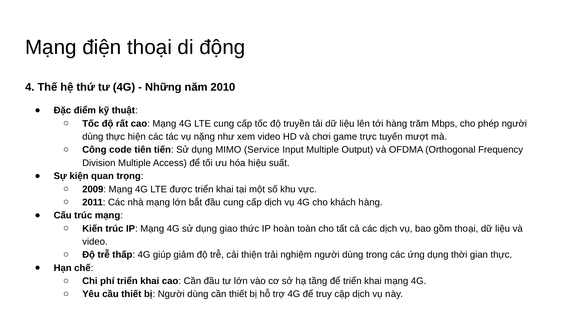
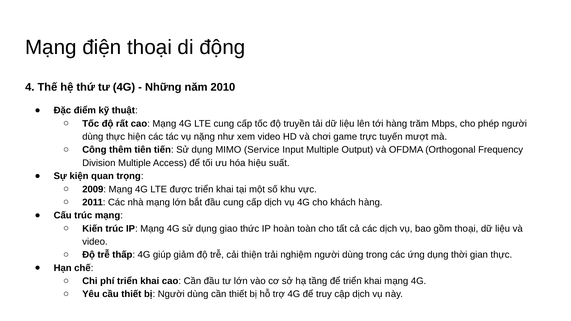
code: code -> thêm (121, 150)
